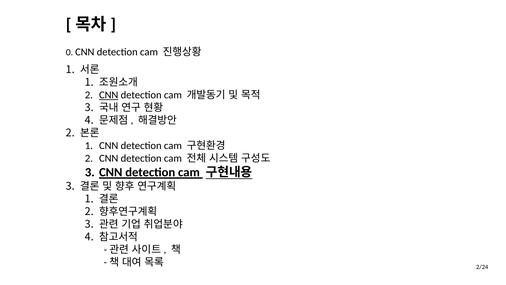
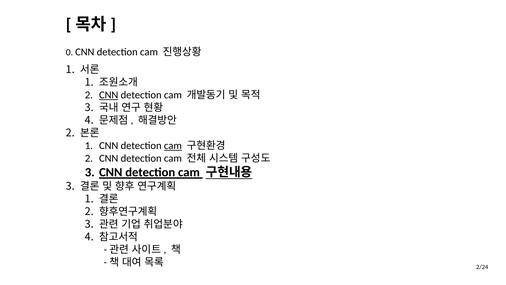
cam underline: none -> present (173, 146)
